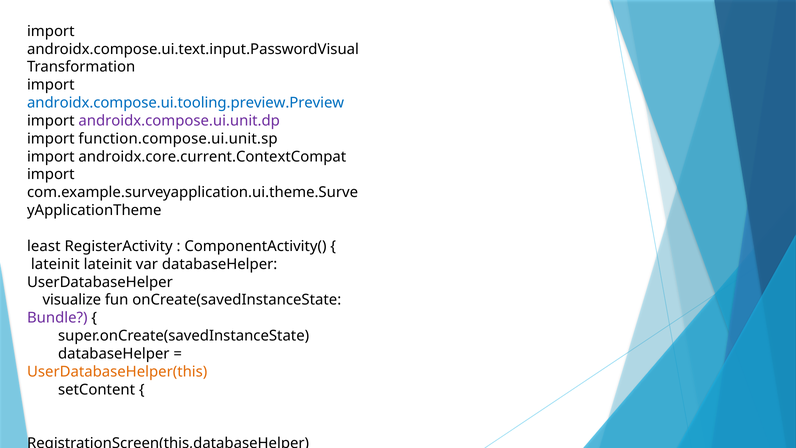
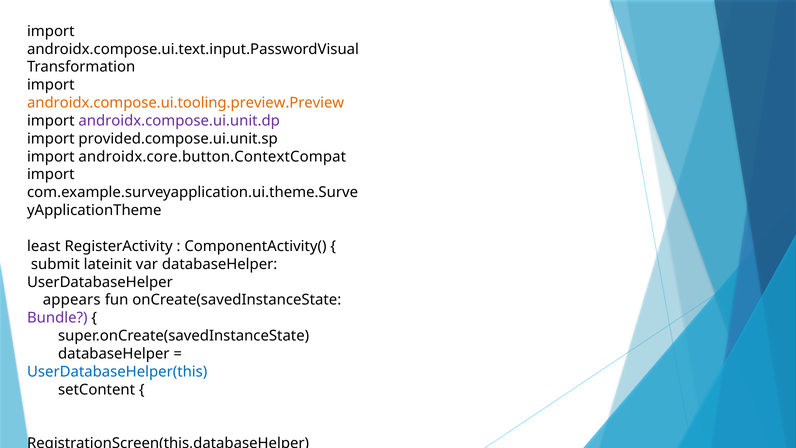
androidx.compose.ui.tooling.preview.Preview colour: blue -> orange (186, 103)
function.compose.ui.unit.sp: function.compose.ui.unit.sp -> provided.compose.ui.unit.sp (178, 139)
androidx.core.current.ContextCompat: androidx.core.current.ContextCompat -> androidx.core.button.ContextCompat (212, 157)
lateinit: lateinit -> submit (55, 264)
visualize: visualize -> appears (72, 300)
UserDatabaseHelper(this colour: orange -> blue (117, 371)
